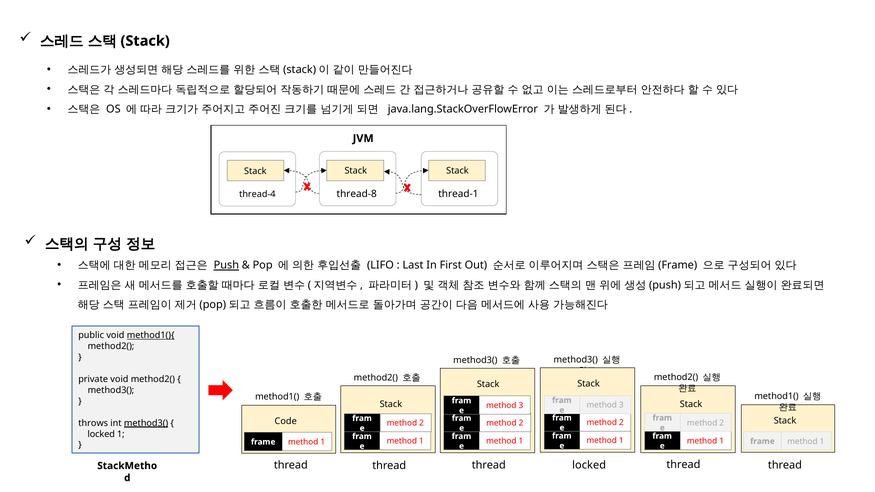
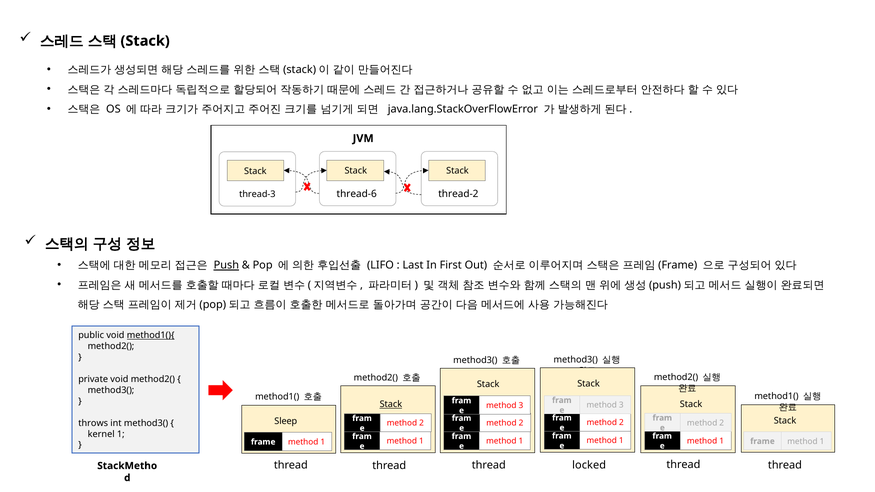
thread-8: thread-8 -> thread-6 (357, 194)
thread-1: thread-1 -> thread-2 (458, 194)
thread-4: thread-4 -> thread-3 (257, 194)
Stack underline: none -> present (391, 405)
Code: Code -> Sleep (286, 421)
method3( underline: present -> none (146, 423)
locked: locked -> kernel (101, 434)
